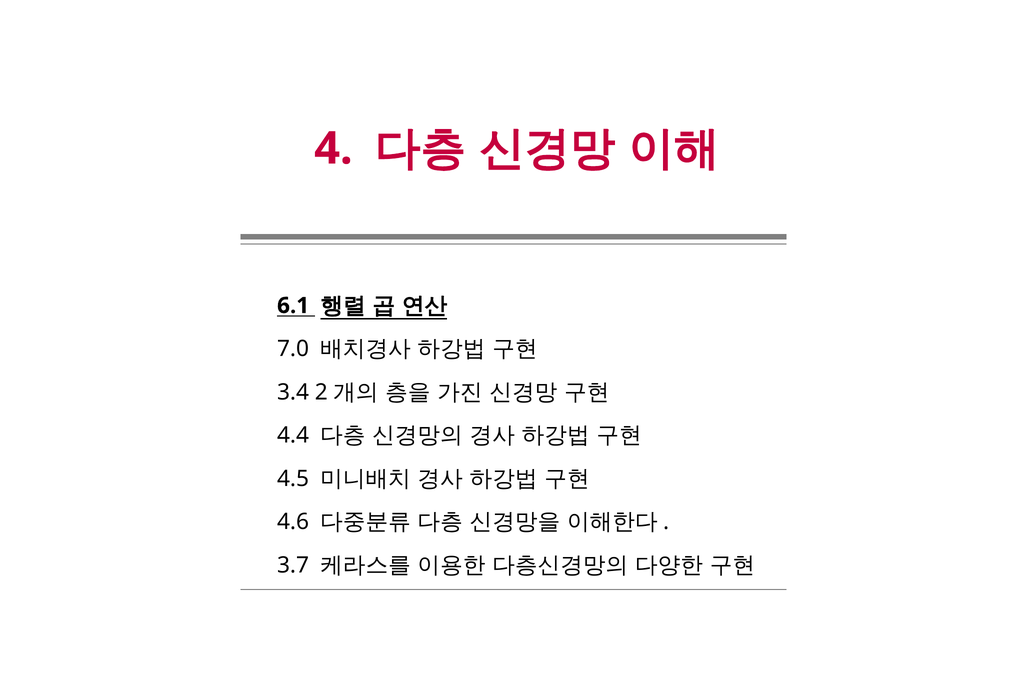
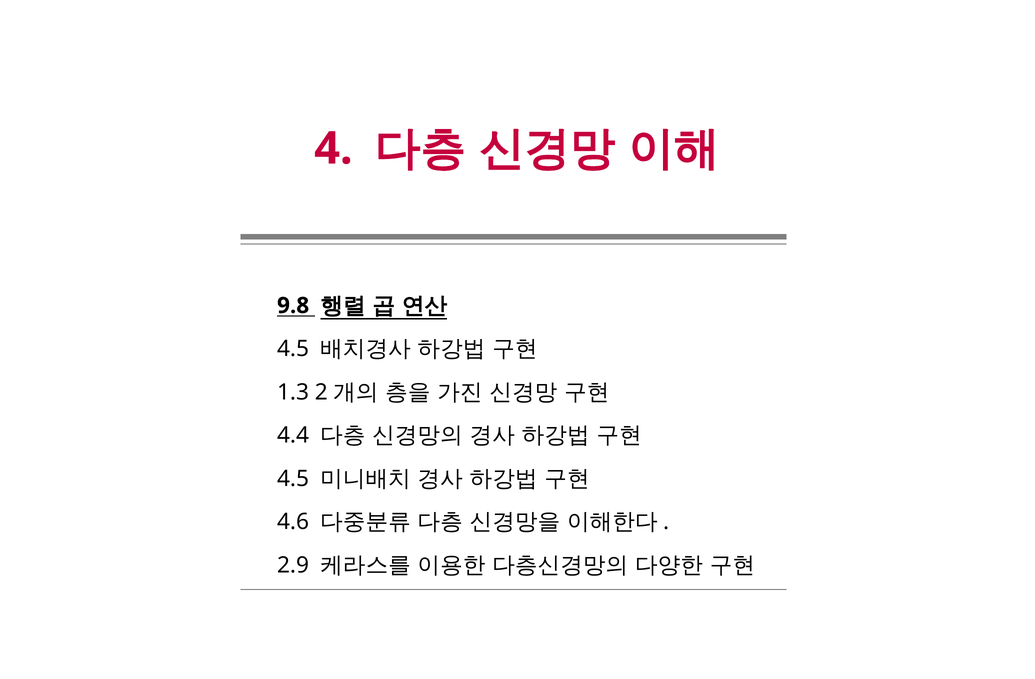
6.1: 6.1 -> 9.8 (293, 306)
7.0: 7.0 -> 4.5 (293, 349)
3.4: 3.4 -> 1.3 (293, 393)
3.7: 3.7 -> 2.9 (293, 566)
